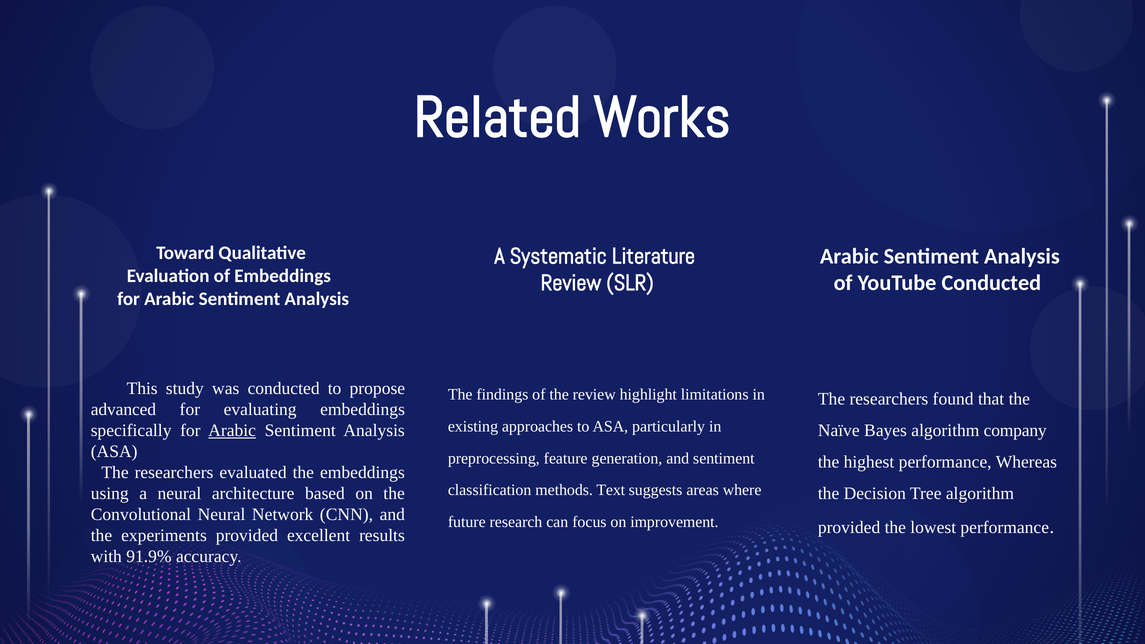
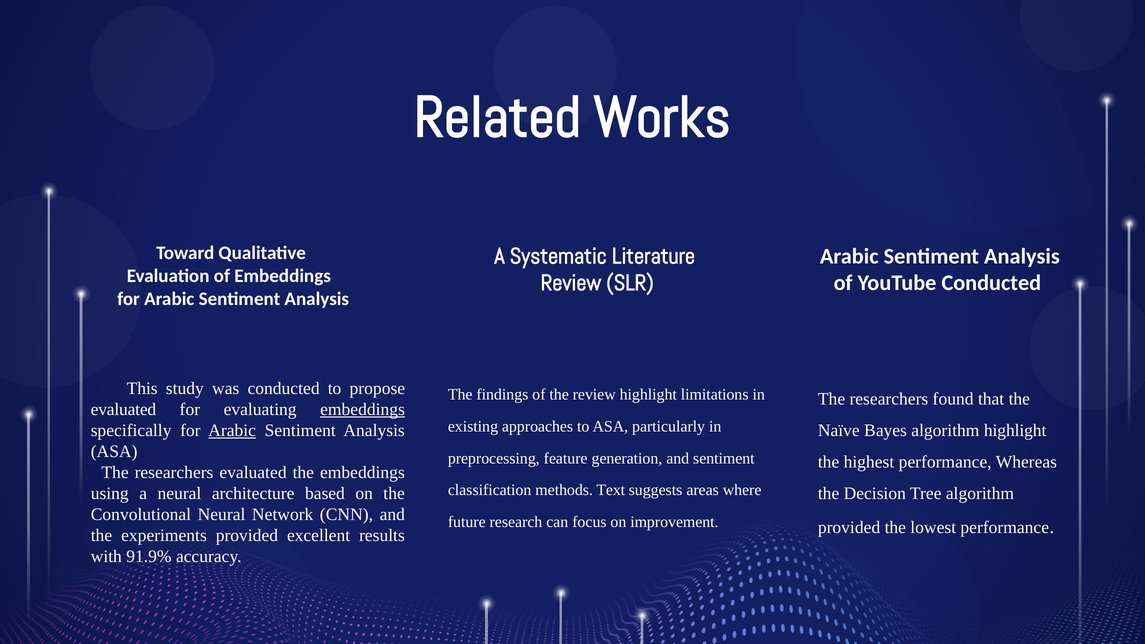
advanced: advanced -> evaluated (123, 409)
embeddings underline: none -> present (363, 409)
algorithm company: company -> highlight (1015, 430)
